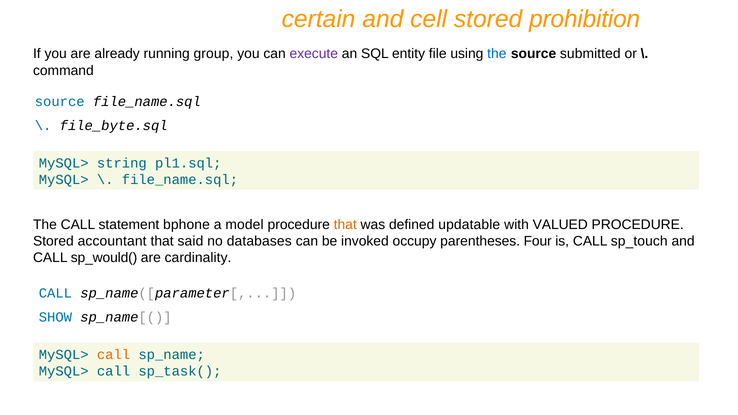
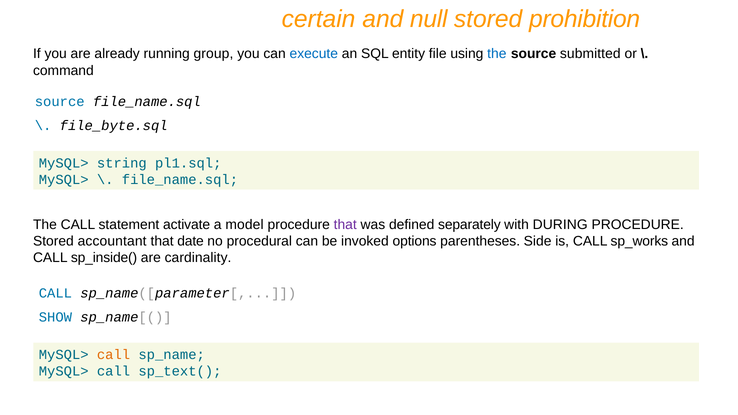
cell: cell -> null (429, 19)
execute colour: purple -> blue (314, 54)
bphone: bphone -> activate (187, 225)
that colour: orange -> purple (345, 225)
updatable: updatable -> separately (469, 225)
VALUED: VALUED -> DURING (560, 225)
said: said -> date (191, 241)
databases: databases -> procedural (259, 241)
occupy: occupy -> options (415, 241)
Four: Four -> Side (538, 241)
sp_touch: sp_touch -> sp_works (639, 241)
sp_would(: sp_would( -> sp_inside( (104, 258)
sp_task(: sp_task( -> sp_text( (180, 371)
